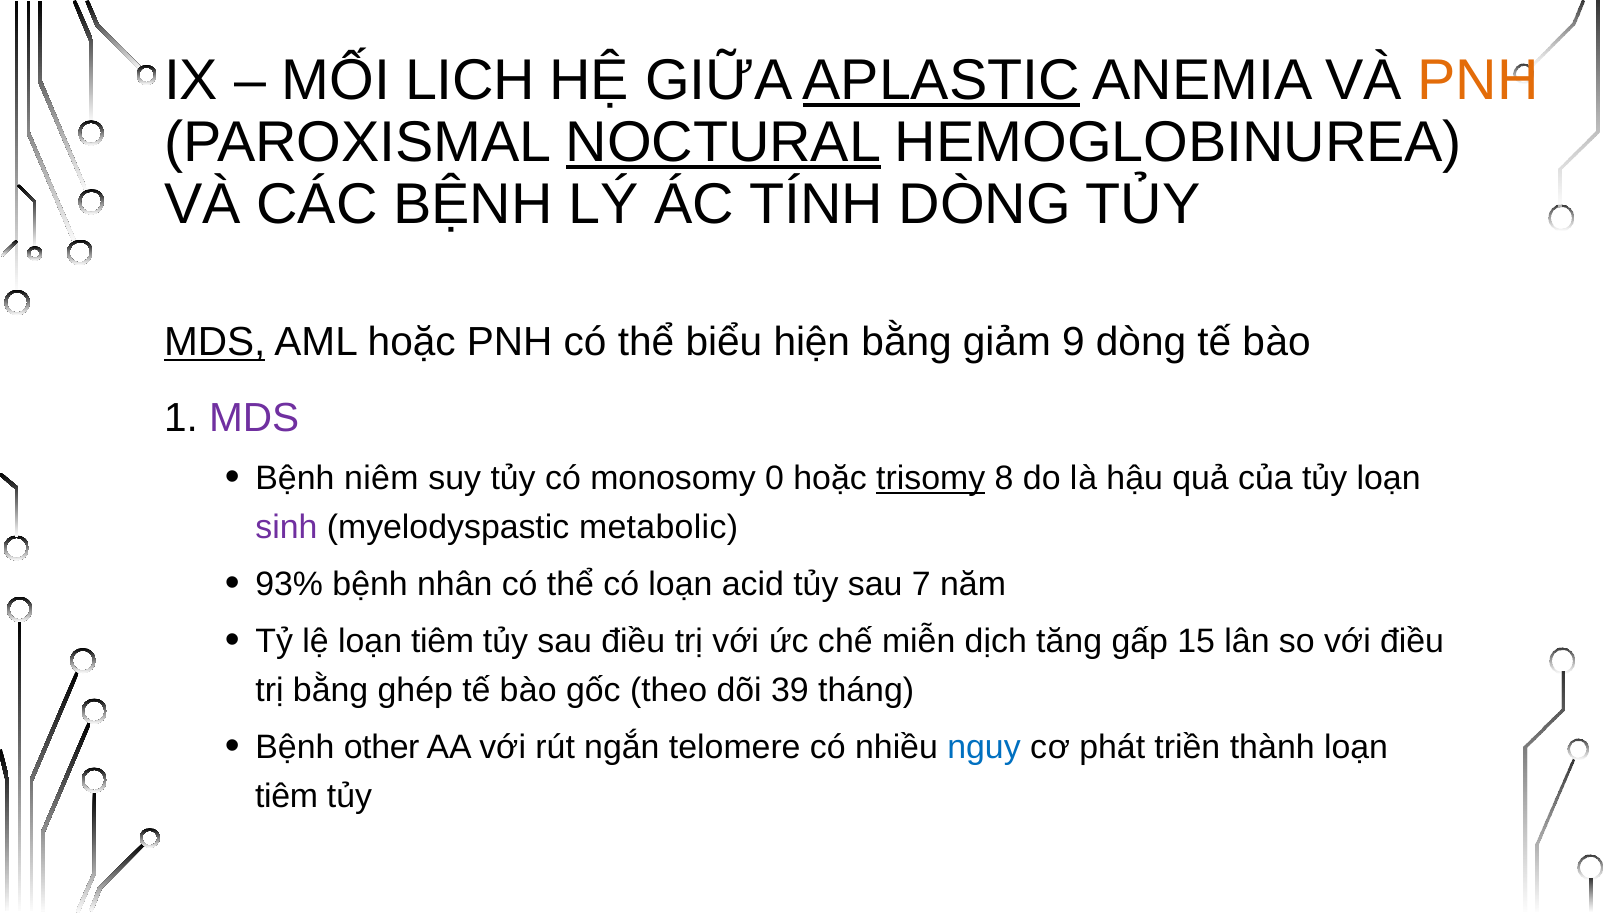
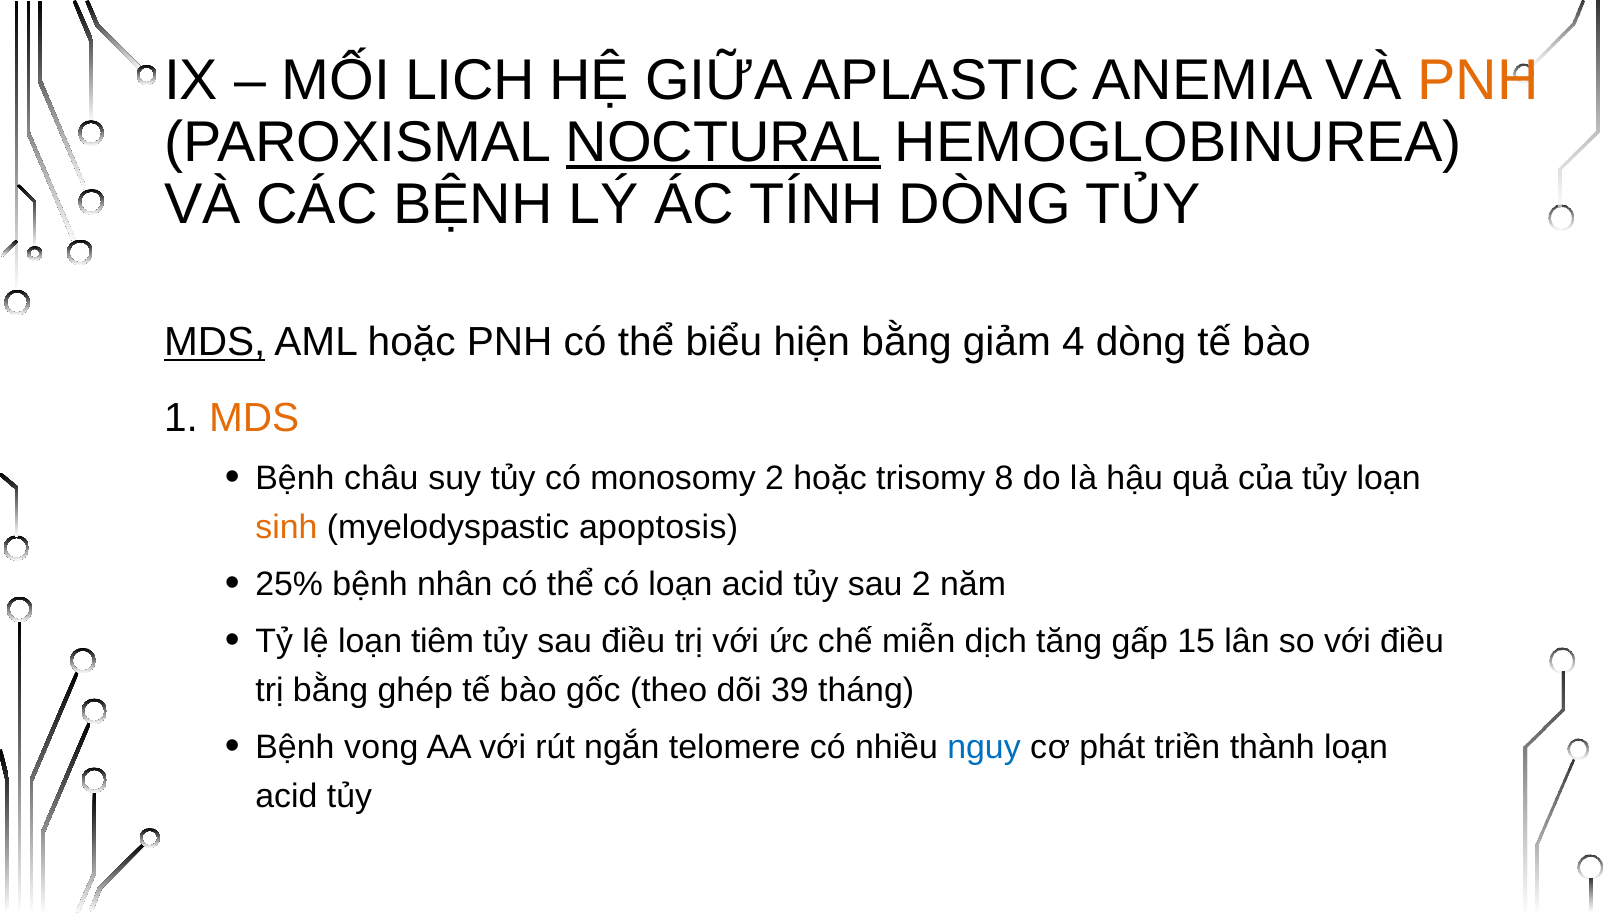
APLASTIC underline: present -> none (941, 80)
9: 9 -> 4 (1073, 342)
MDS colour: purple -> orange (254, 418)
niêm: niêm -> châu (381, 479)
monosomy 0: 0 -> 2 (775, 479)
trisomy underline: present -> none (931, 479)
sinh colour: purple -> orange (286, 527)
metabolic: metabolic -> apoptosis (659, 527)
93%: 93% -> 25% (289, 584)
sau 7: 7 -> 2 (921, 584)
other: other -> vong (381, 748)
tiêm: tiêm -> acid (286, 796)
